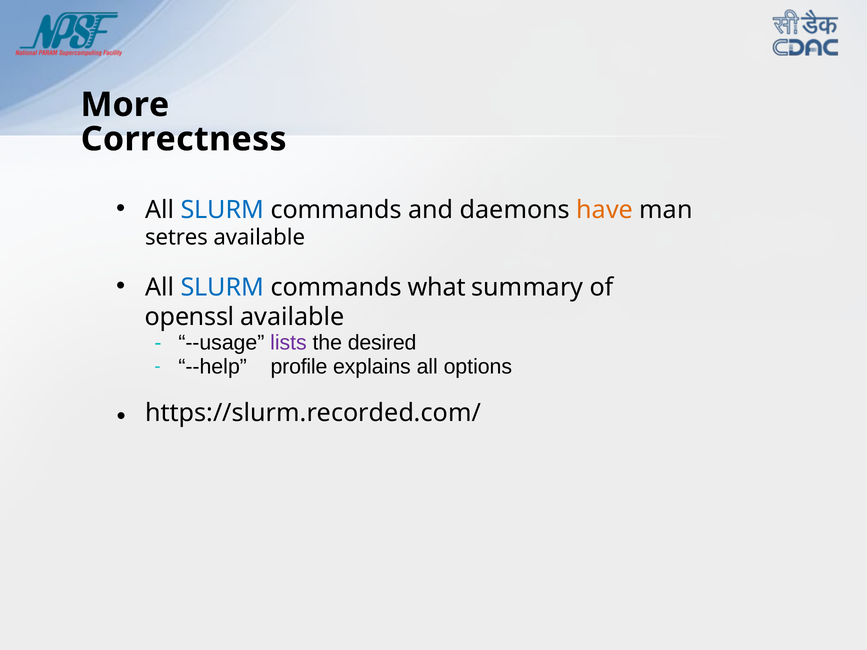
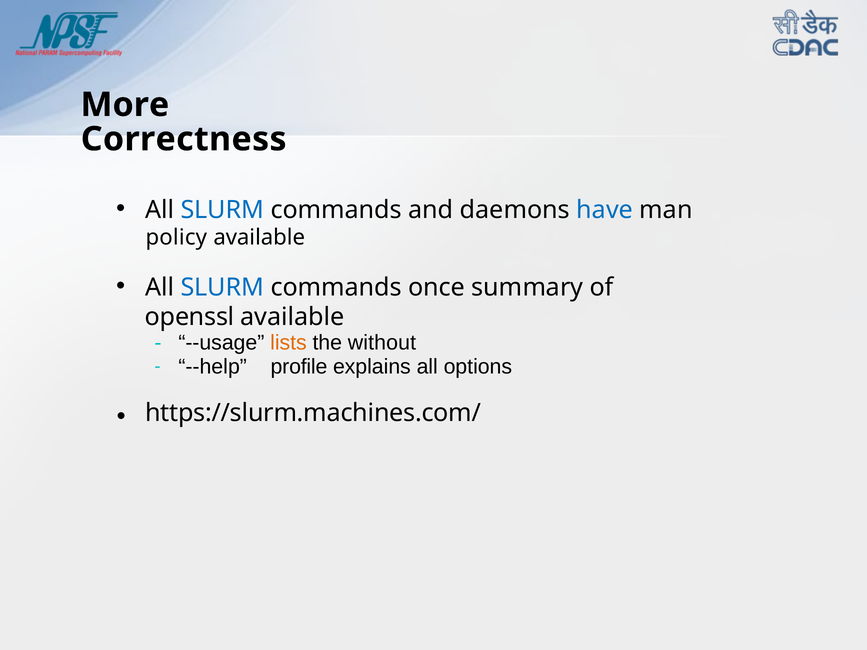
have colour: orange -> blue (605, 210)
setres: setres -> policy (176, 238)
what: what -> once (437, 288)
lists colour: purple -> orange (288, 343)
desired: desired -> without (382, 343)
https://slurm.recorded.com/: https://slurm.recorded.com/ -> https://slurm.machines.com/ (313, 413)
